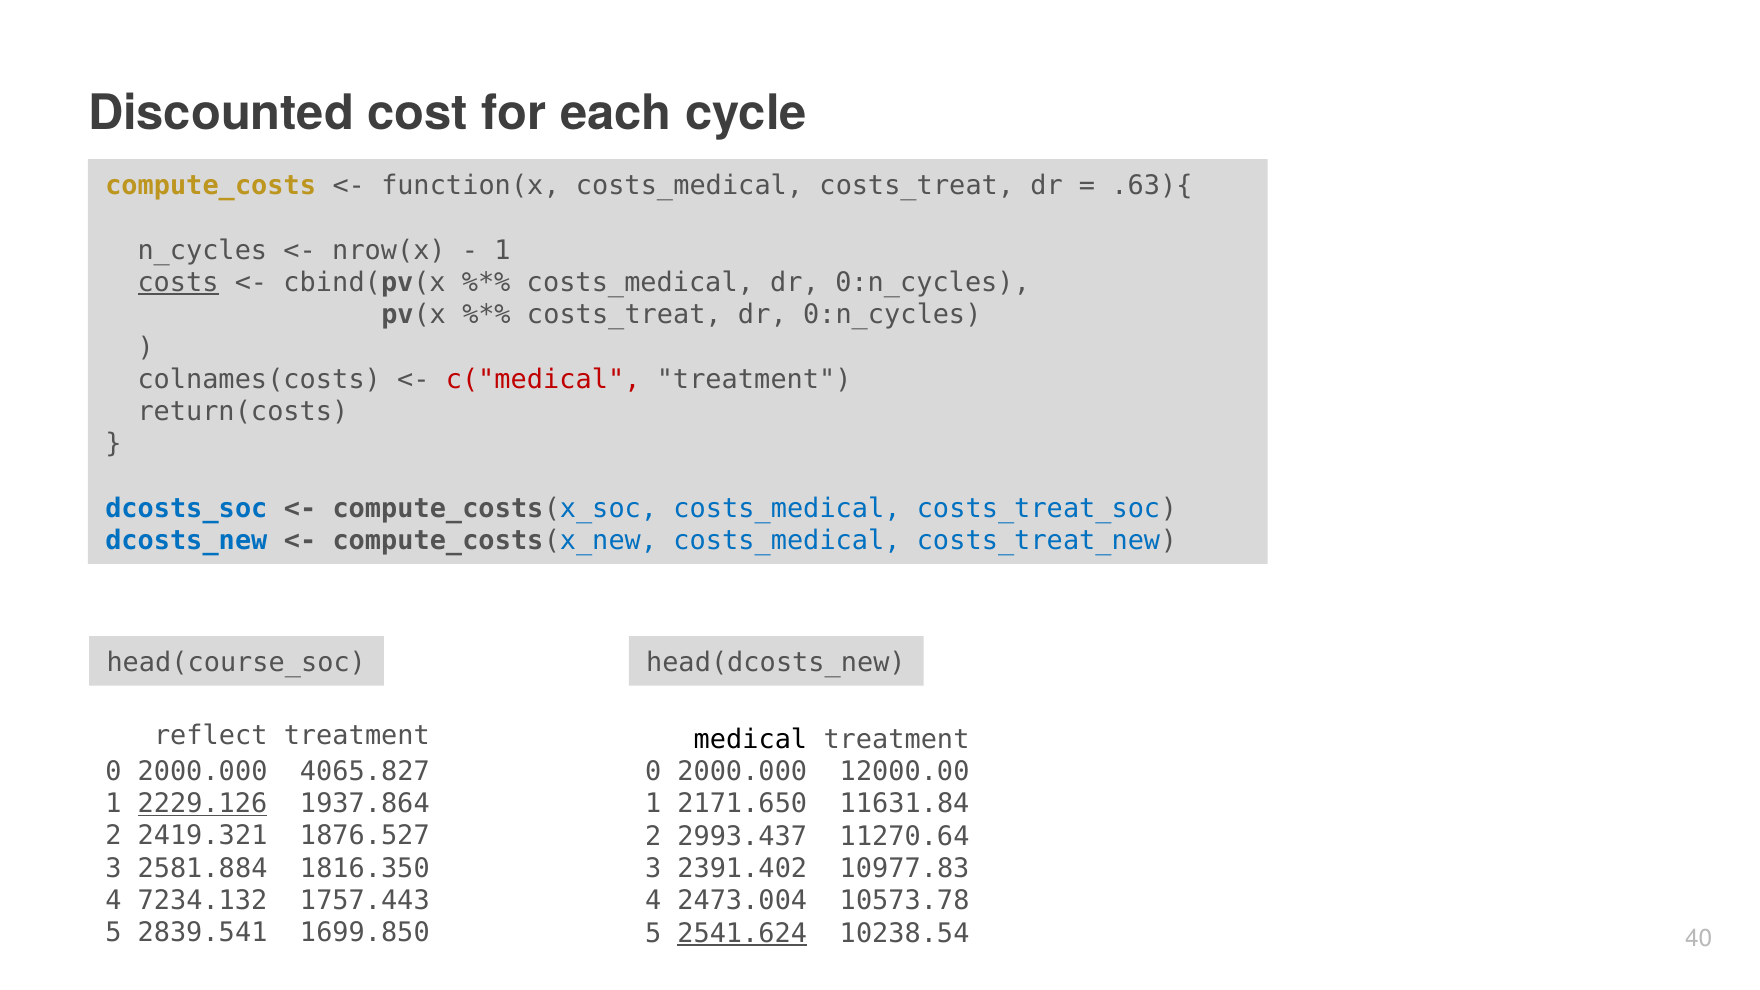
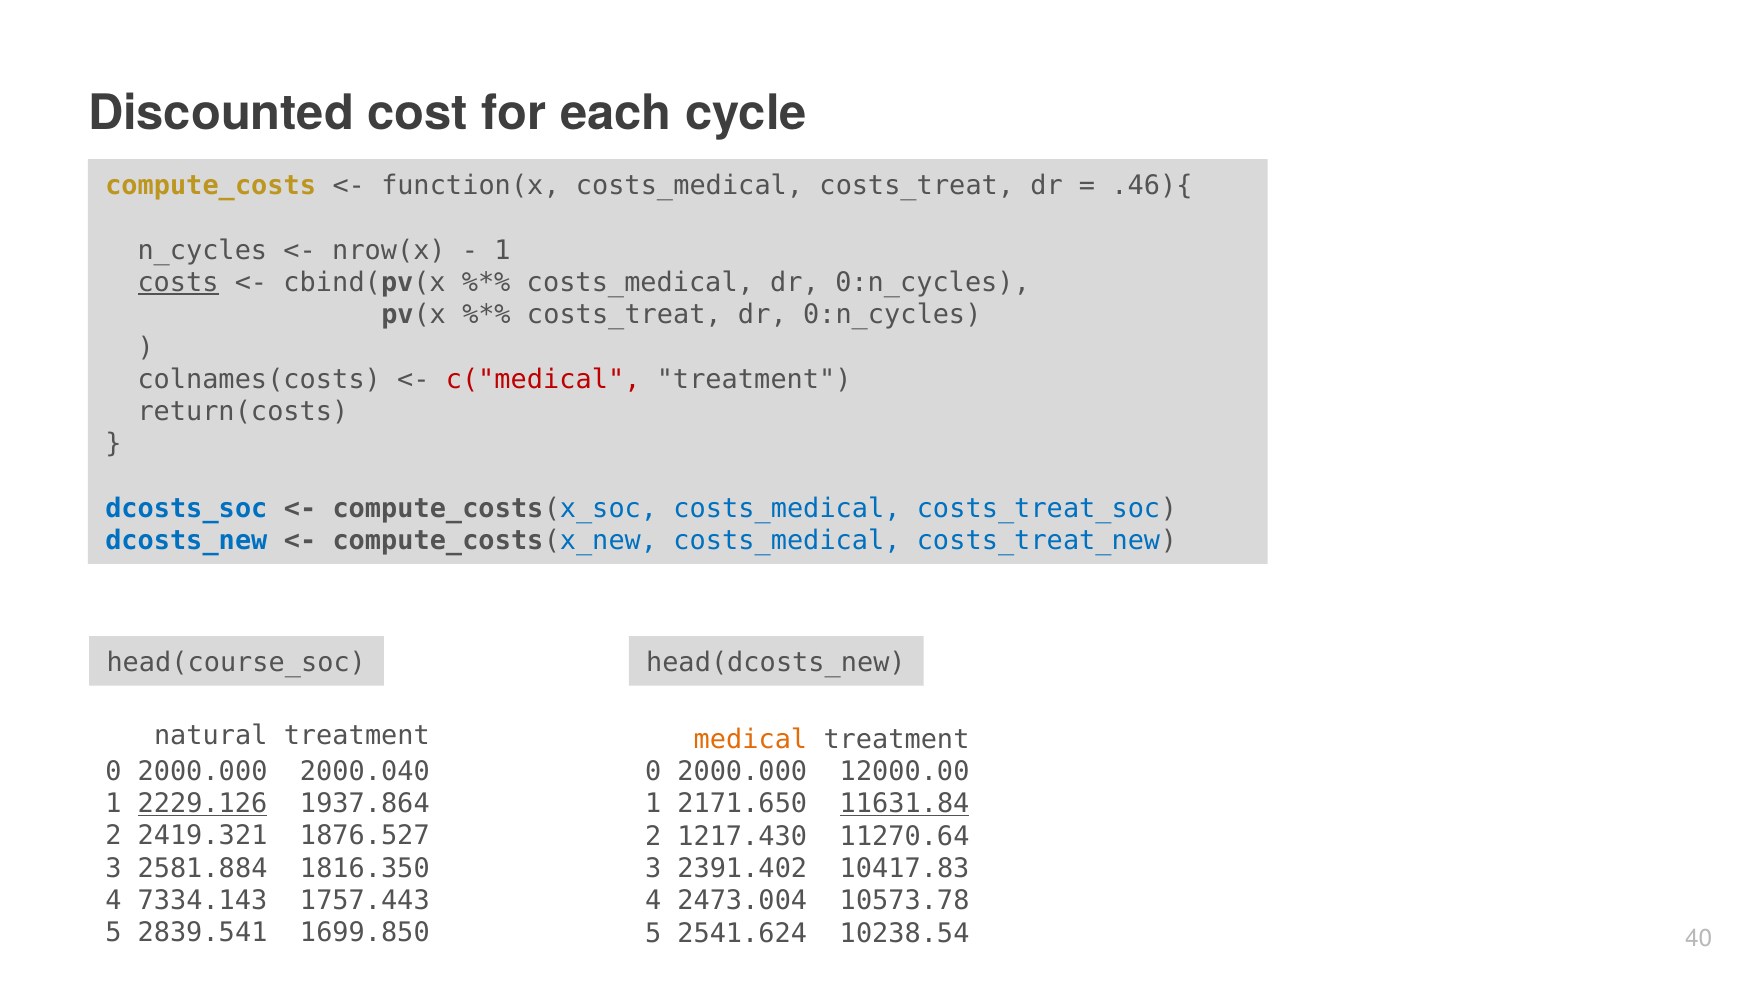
.63){: .63){ -> .46){ (1152, 186)
reflect: reflect -> natural (211, 736)
medical colour: black -> orange (750, 740)
4065.827: 4065.827 -> 2000.040 (365, 772)
11631.84 underline: none -> present (905, 804)
2993.437: 2993.437 -> 1217.430 (742, 836)
10977.83: 10977.83 -> 10417.83 (905, 869)
7234.132: 7234.132 -> 7334.143 (202, 901)
2541.624 underline: present -> none (742, 933)
